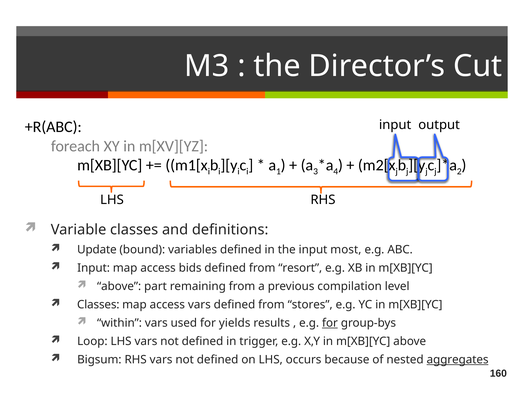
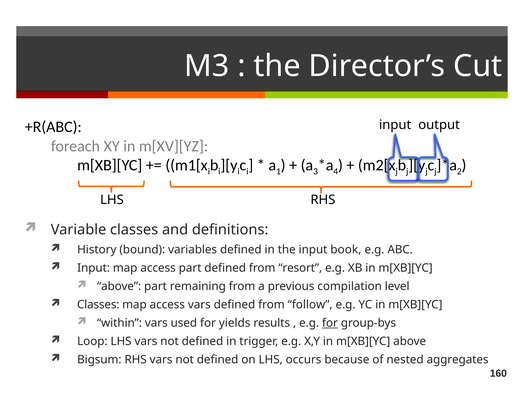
Update: Update -> History (97, 250)
most: most -> book (346, 250)
access bids: bids -> part (190, 268)
stores: stores -> follow (310, 305)
aggregates underline: present -> none (458, 360)
